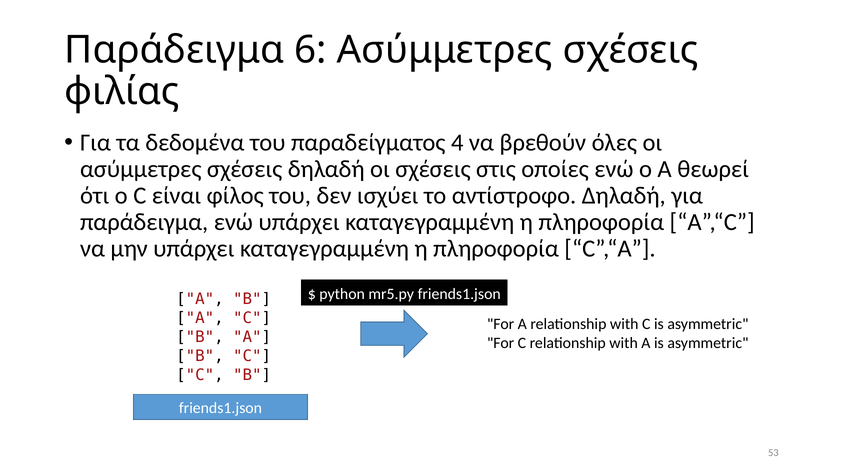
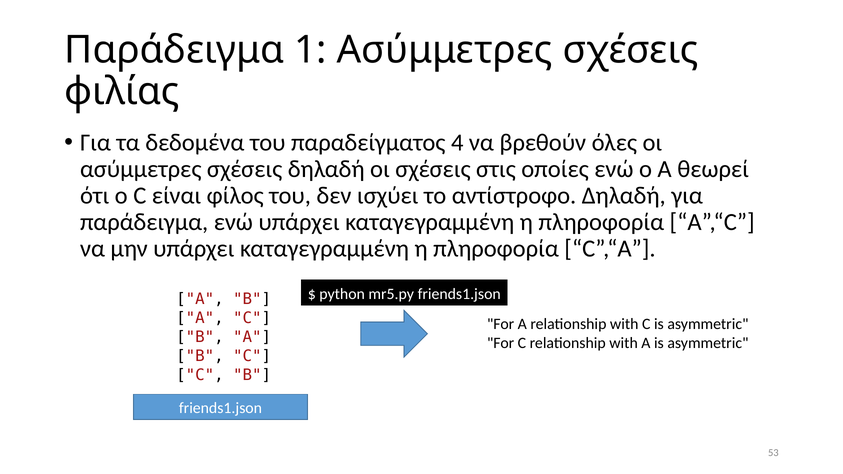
6: 6 -> 1 (310, 50)
